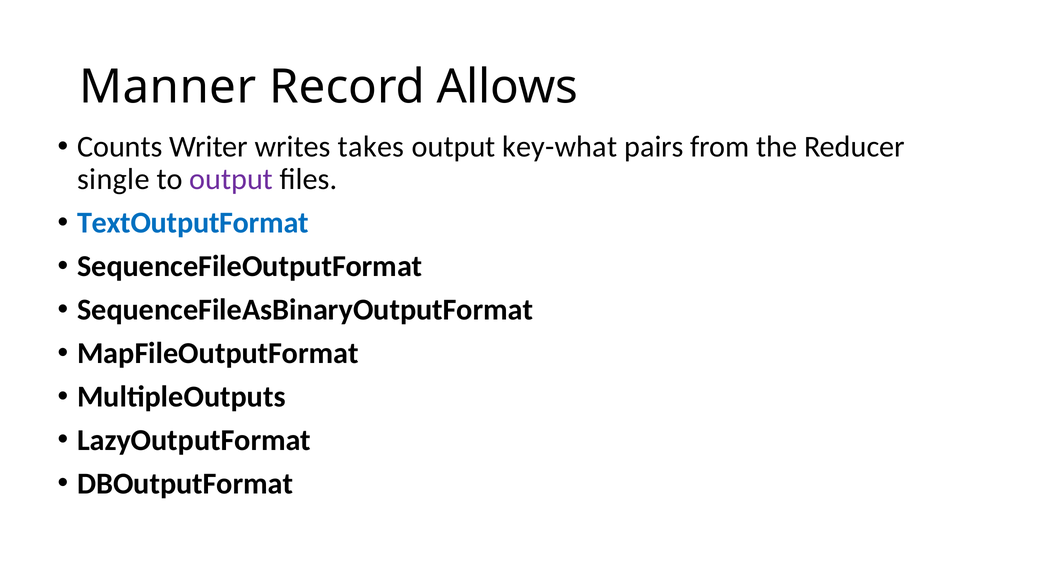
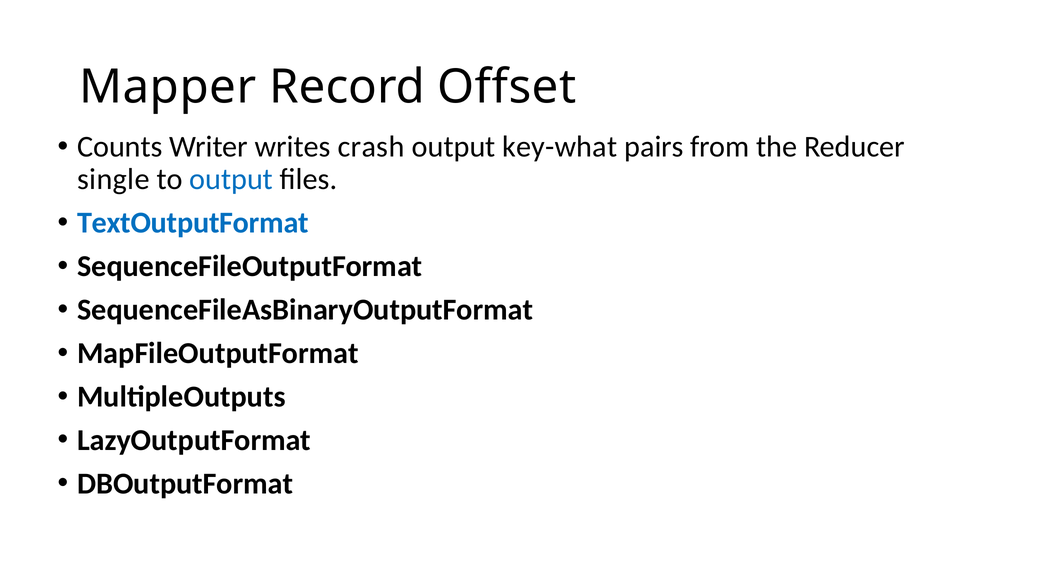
Manner: Manner -> Mapper (168, 87)
Allows: Allows -> Offset (507, 87)
takes: takes -> crash (371, 147)
output colour: purple -> blue (231, 179)
